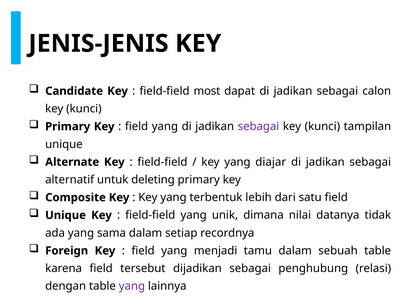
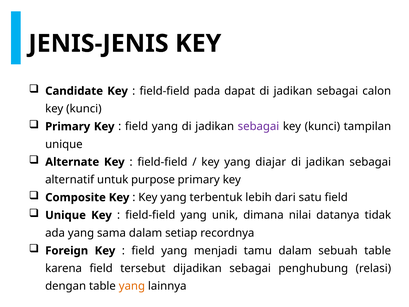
most: most -> pada (207, 91)
deleting: deleting -> purpose (153, 180)
yang colour: purple -> orange (132, 286)
